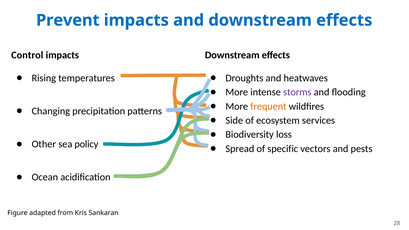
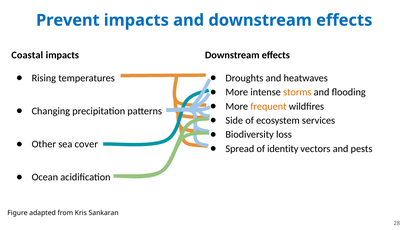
Control: Control -> Coastal (27, 55)
storms colour: purple -> orange (297, 92)
policy: policy -> cover (86, 144)
specific: specific -> identity (283, 149)
